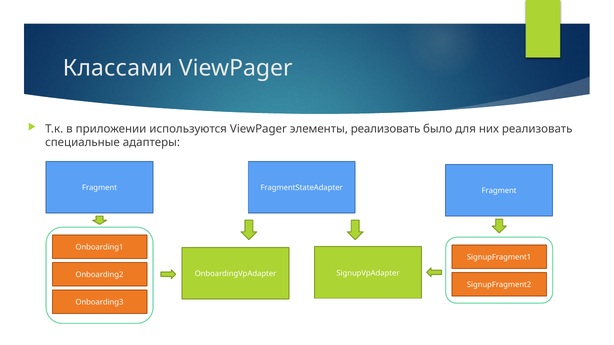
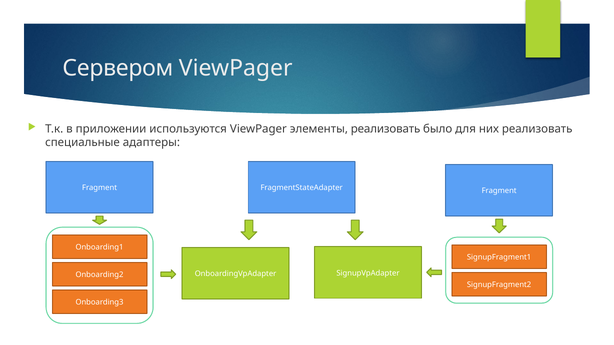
Классами: Классами -> Сервером (118, 68)
